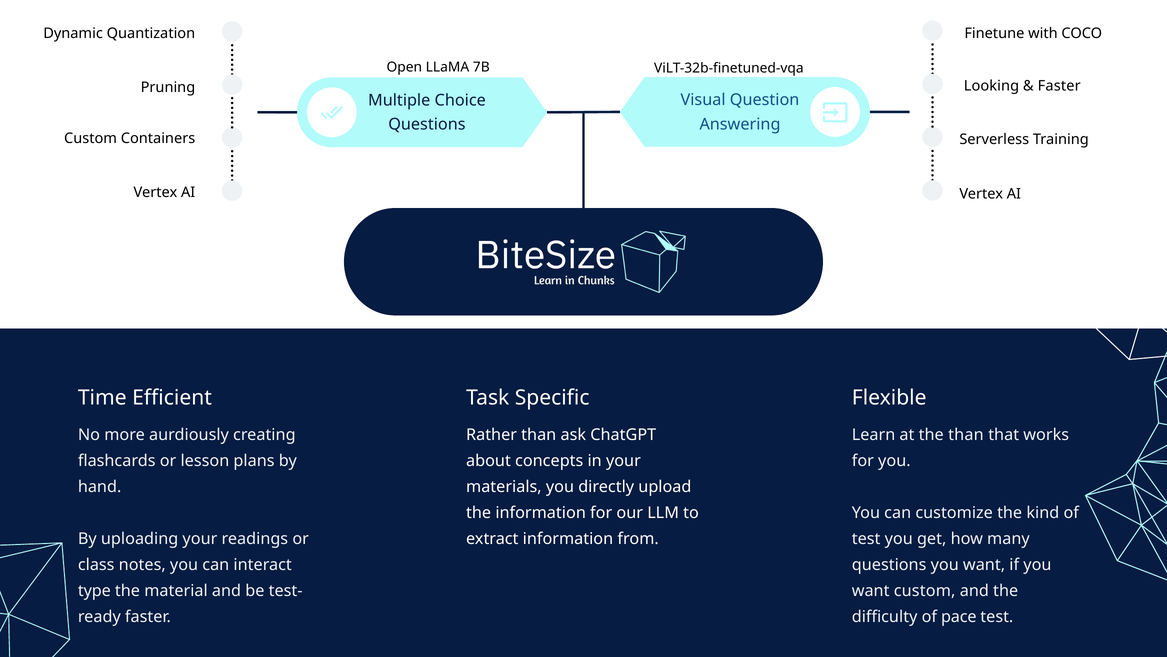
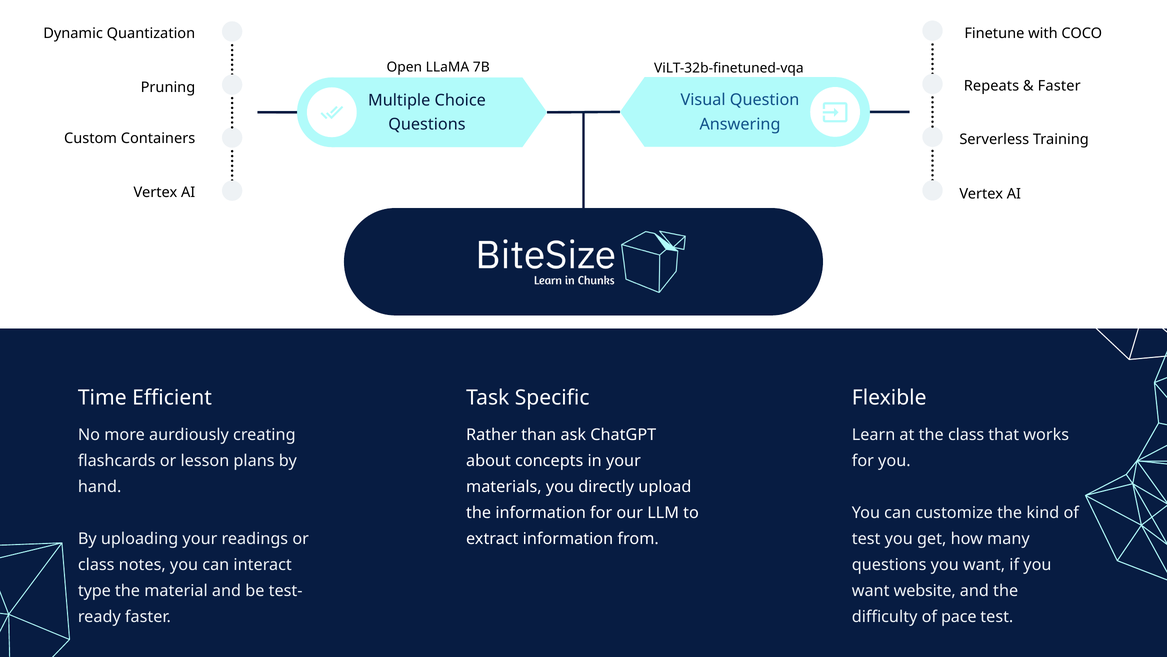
Looking: Looking -> Repeats (991, 86)
the than: than -> class (966, 435)
want custom: custom -> website (925, 590)
